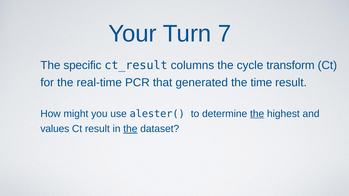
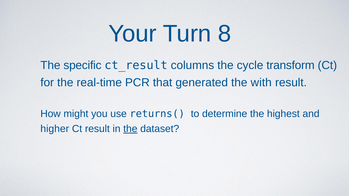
7: 7 -> 8 (225, 34)
time: time -> with (261, 83)
alester(: alester( -> returns( (157, 114)
the underline: present -> none (257, 114)
values: values -> higher (55, 129)
